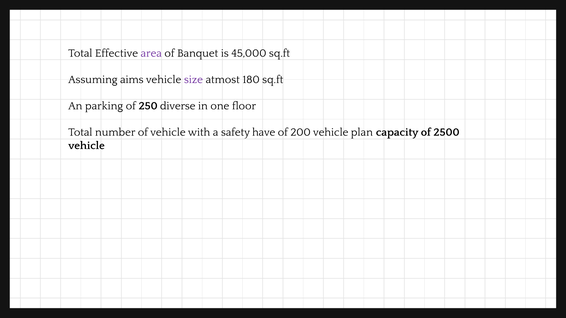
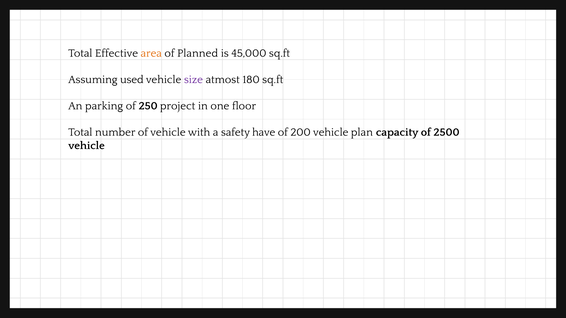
area colour: purple -> orange (151, 53)
Banquet: Banquet -> Planned (198, 53)
aims: aims -> used (132, 80)
diverse: diverse -> project (178, 106)
